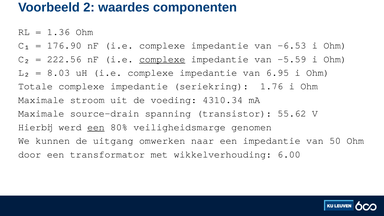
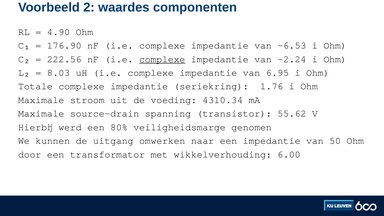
1.36: 1.36 -> 4.90 (58, 32)
-5.59: -5.59 -> -2.24 (292, 59)
een underline: present -> none (96, 127)
